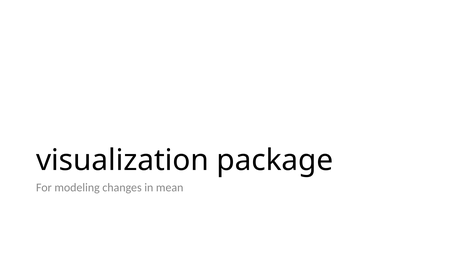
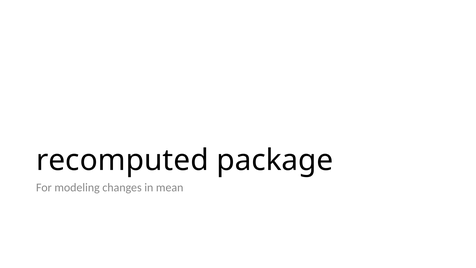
visualization: visualization -> recomputed (122, 160)
